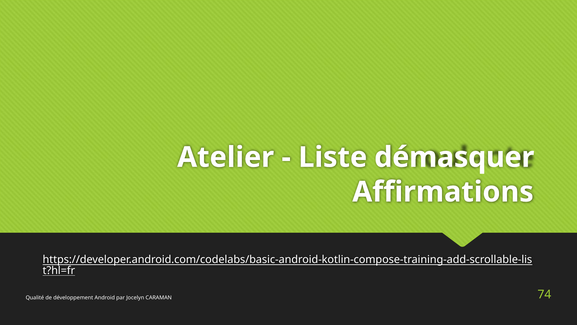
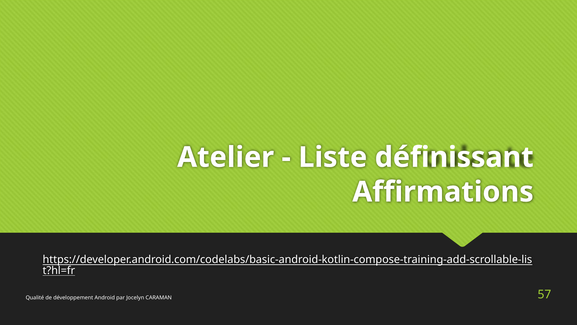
démasquer: démasquer -> définissant (454, 157)
74: 74 -> 57 (544, 294)
